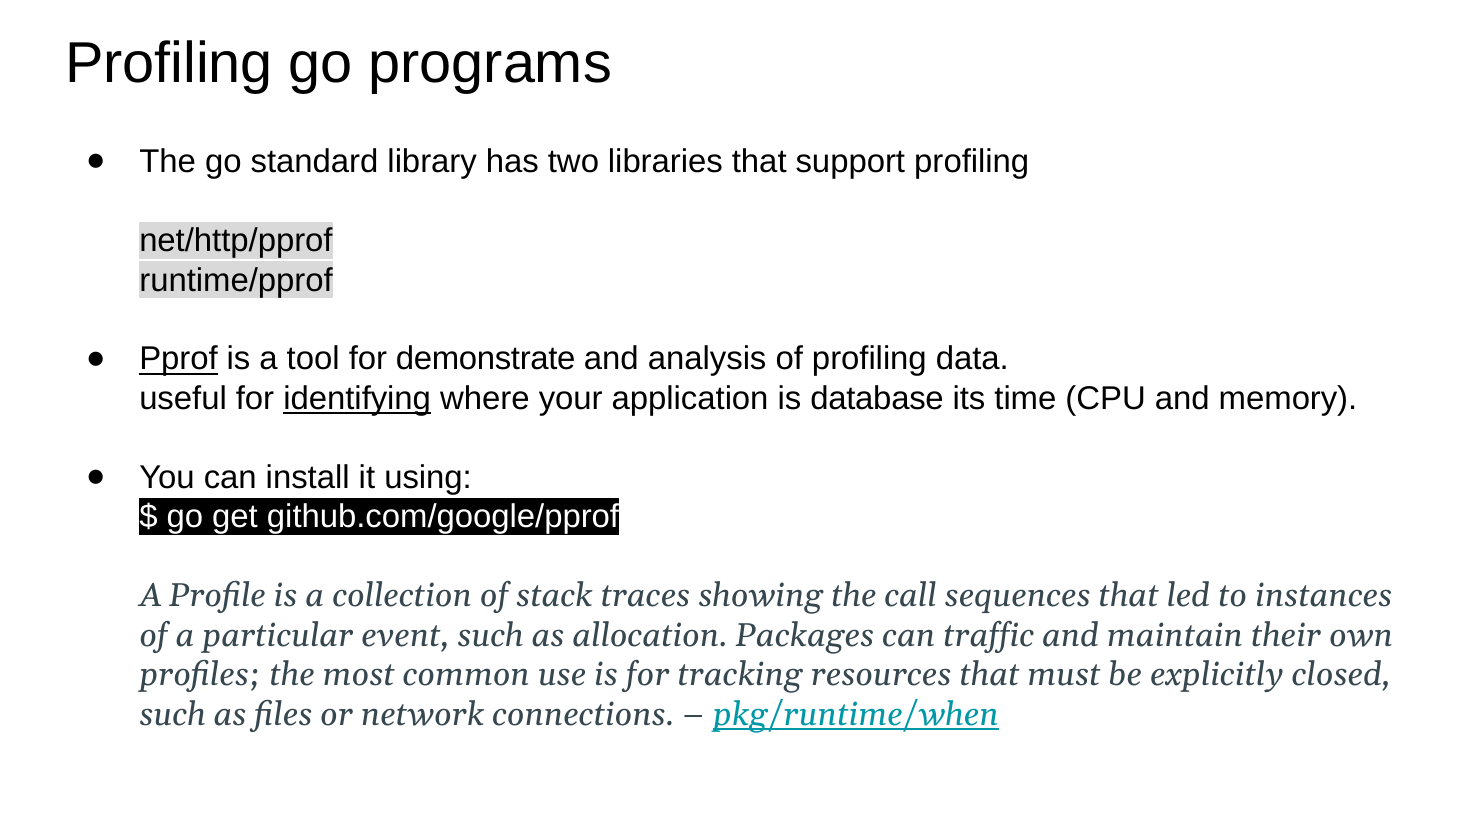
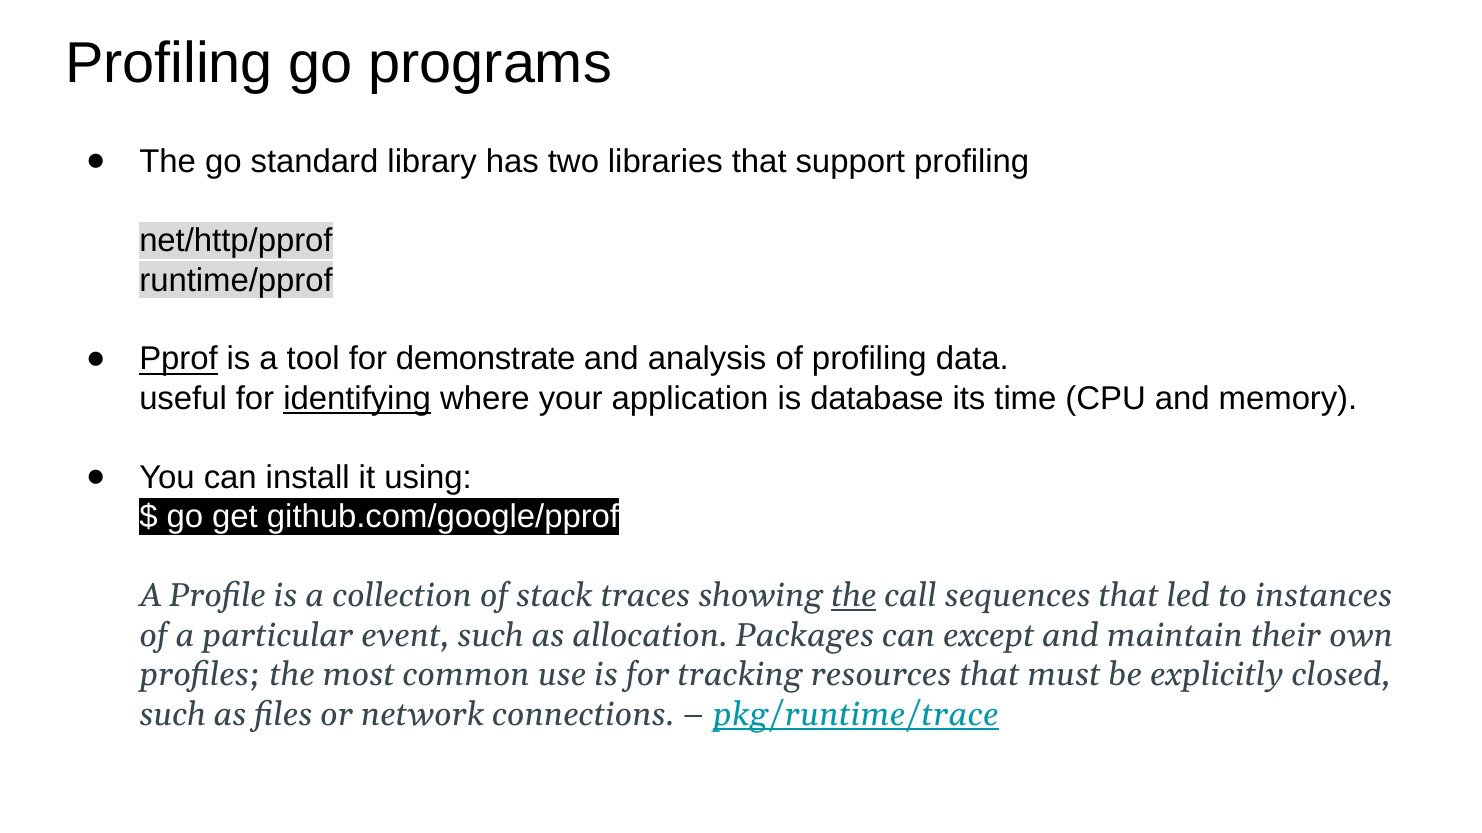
the underline: none -> present (854, 596)
traffic: traffic -> except (989, 636)
pkg/runtime/when: pkg/runtime/when -> pkg/runtime/trace (856, 715)
